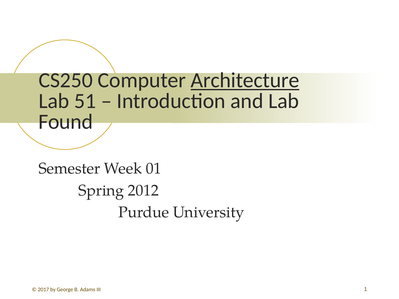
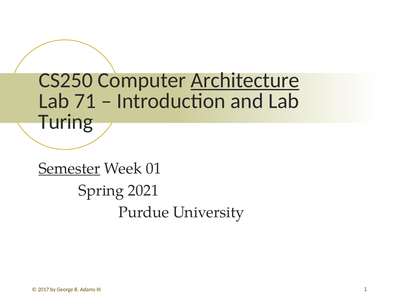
51: 51 -> 71 (85, 101)
Found: Found -> Turing (66, 122)
Semester underline: none -> present (69, 169)
2012: 2012 -> 2021 (143, 191)
